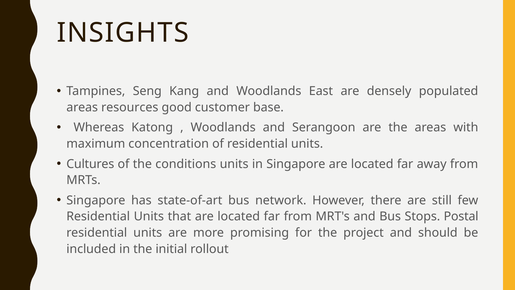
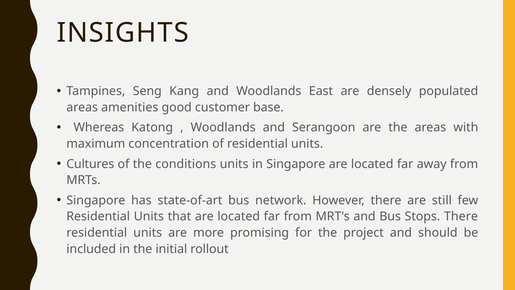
resources: resources -> amenities (130, 107)
Stops Postal: Postal -> There (461, 216)
